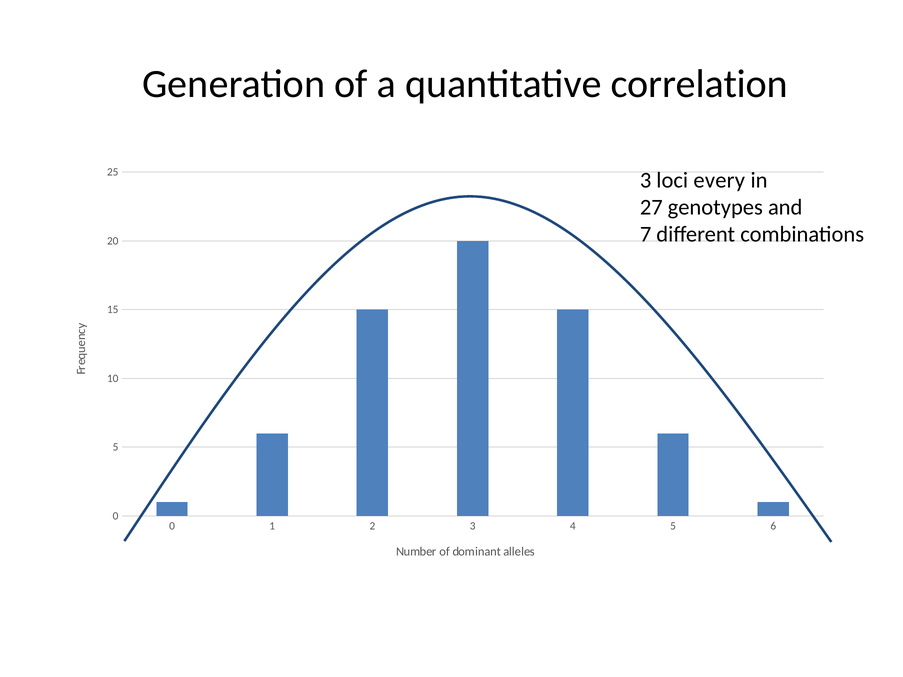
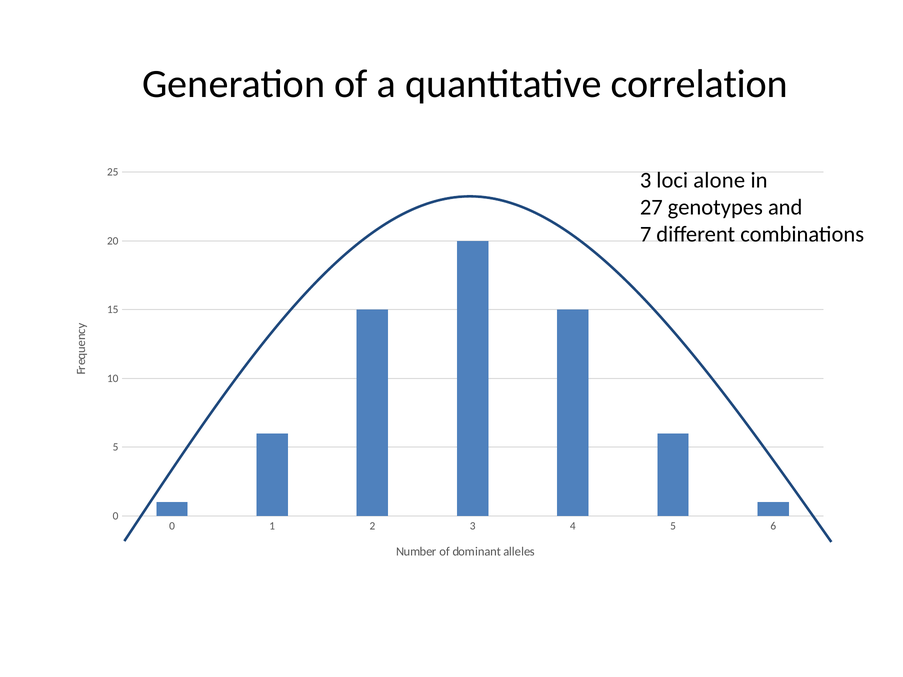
every: every -> alone (719, 180)
